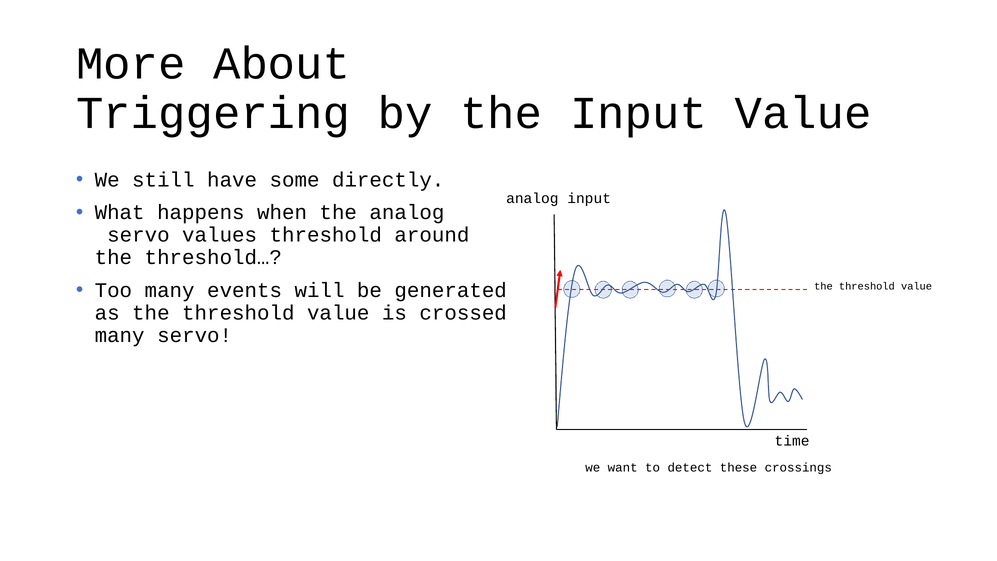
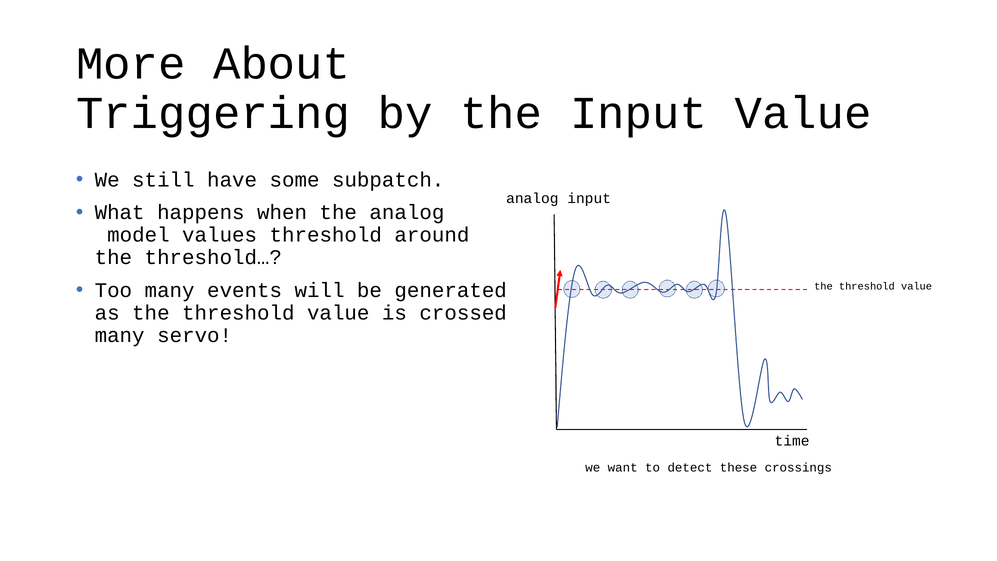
directly: directly -> subpatch (388, 180)
servo: servo -> model (138, 235)
